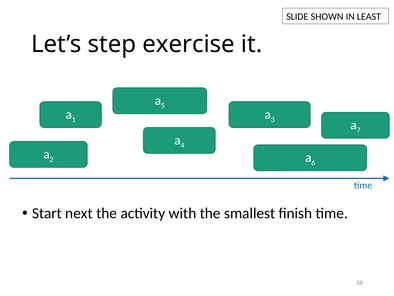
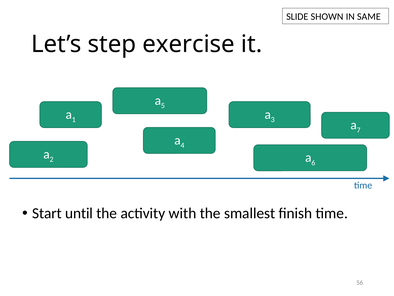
LEAST: LEAST -> SAME (369, 17)
next: next -> until (79, 213)
